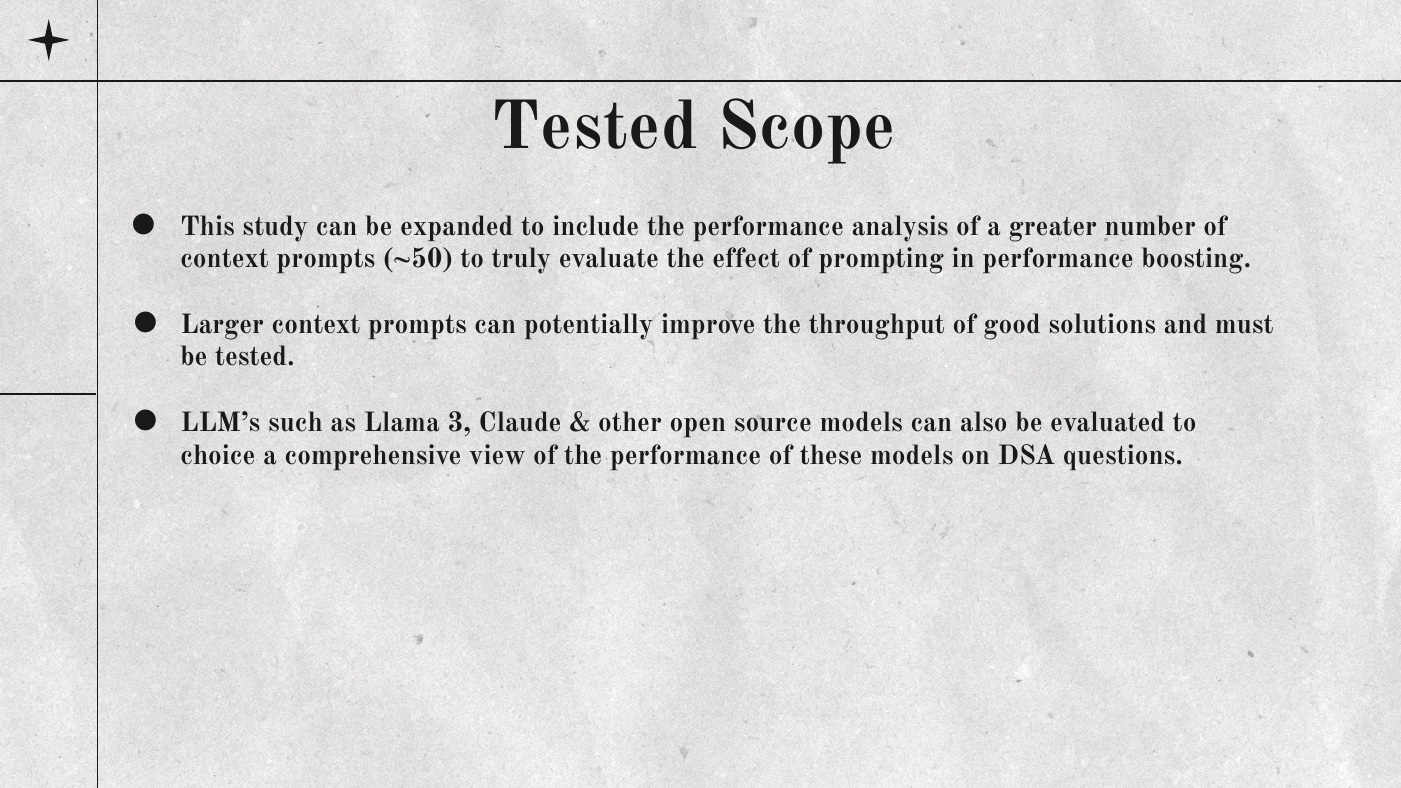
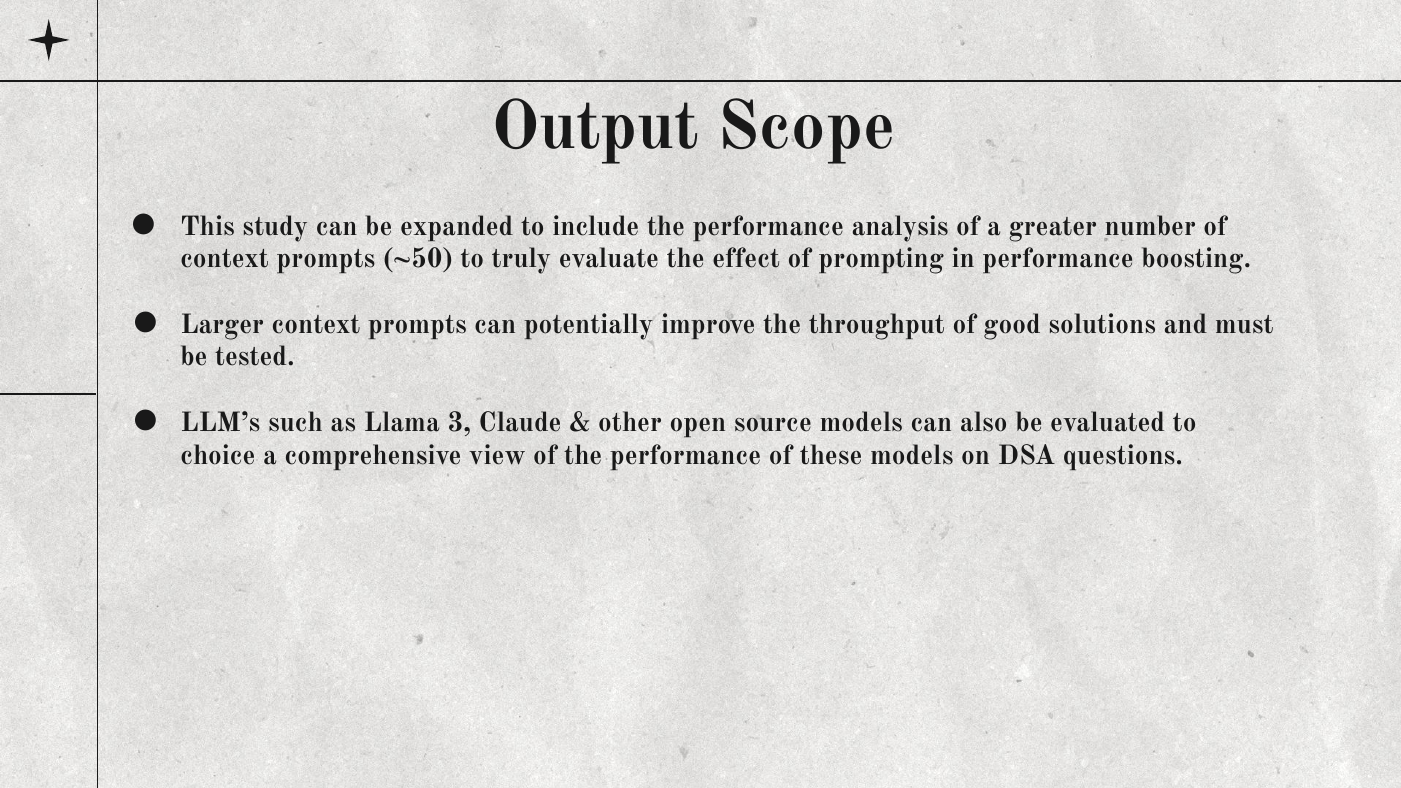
Tested: Tested -> Output (595, 126)
